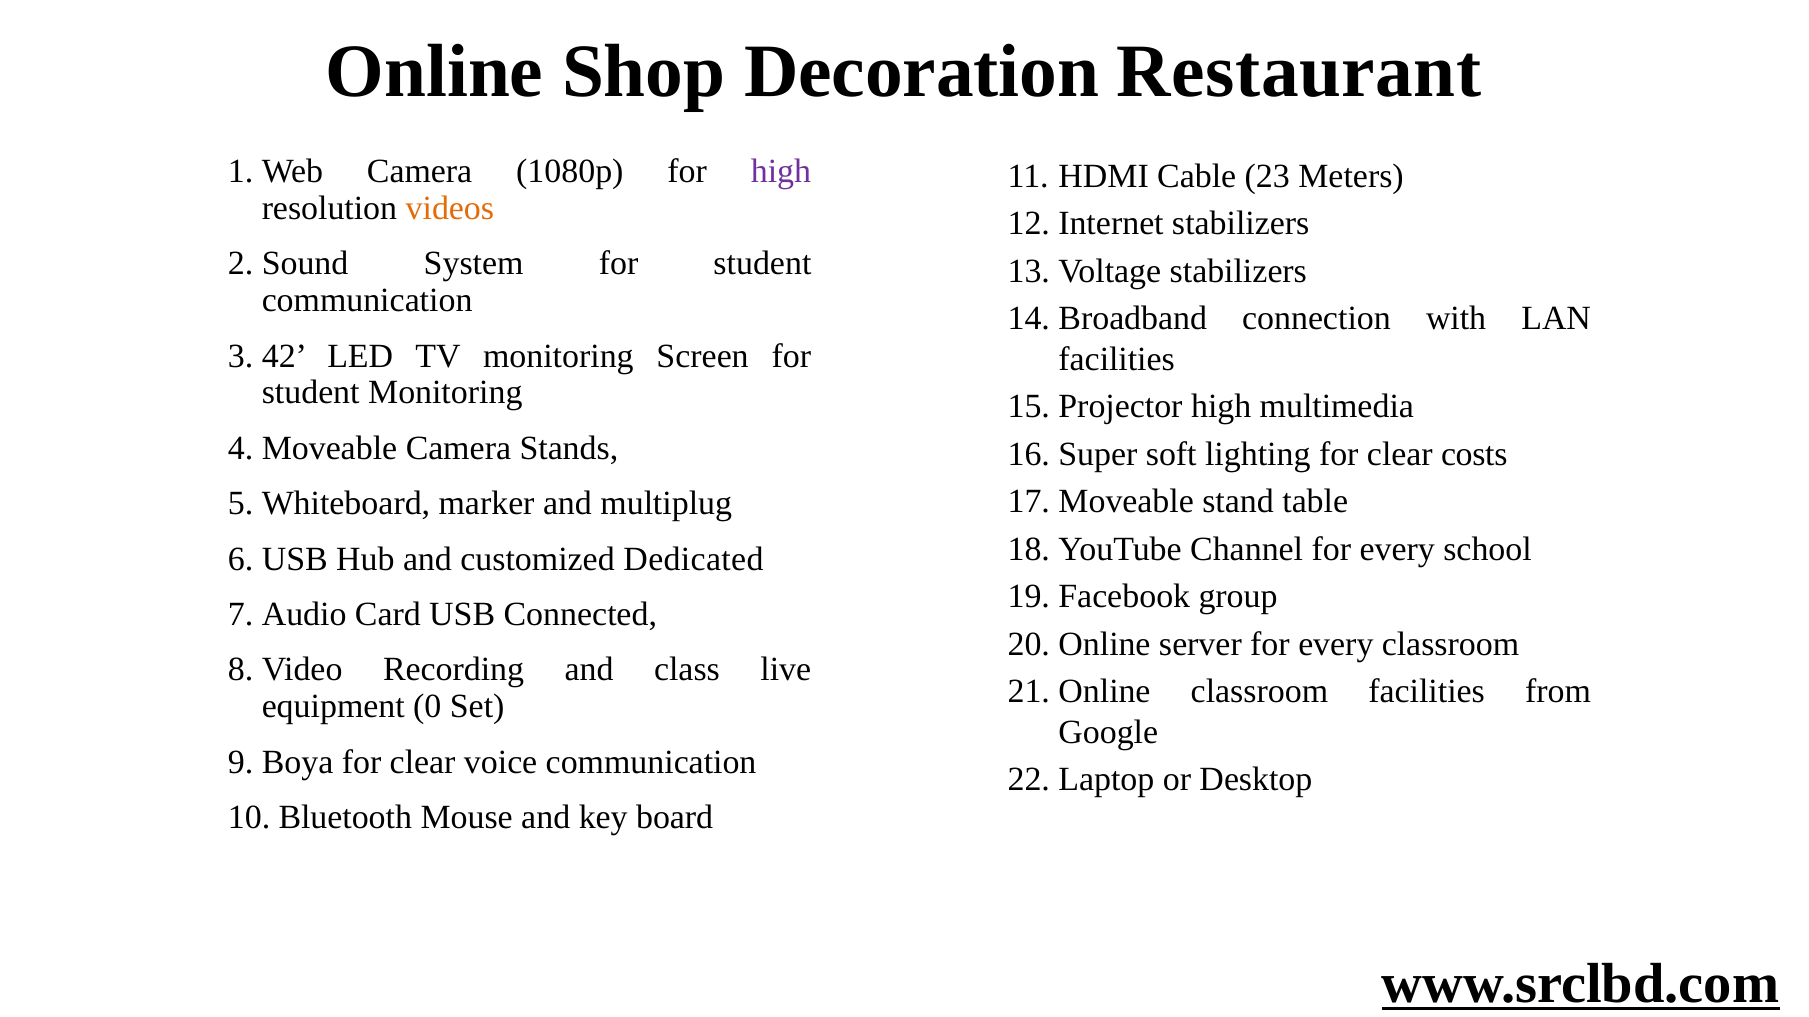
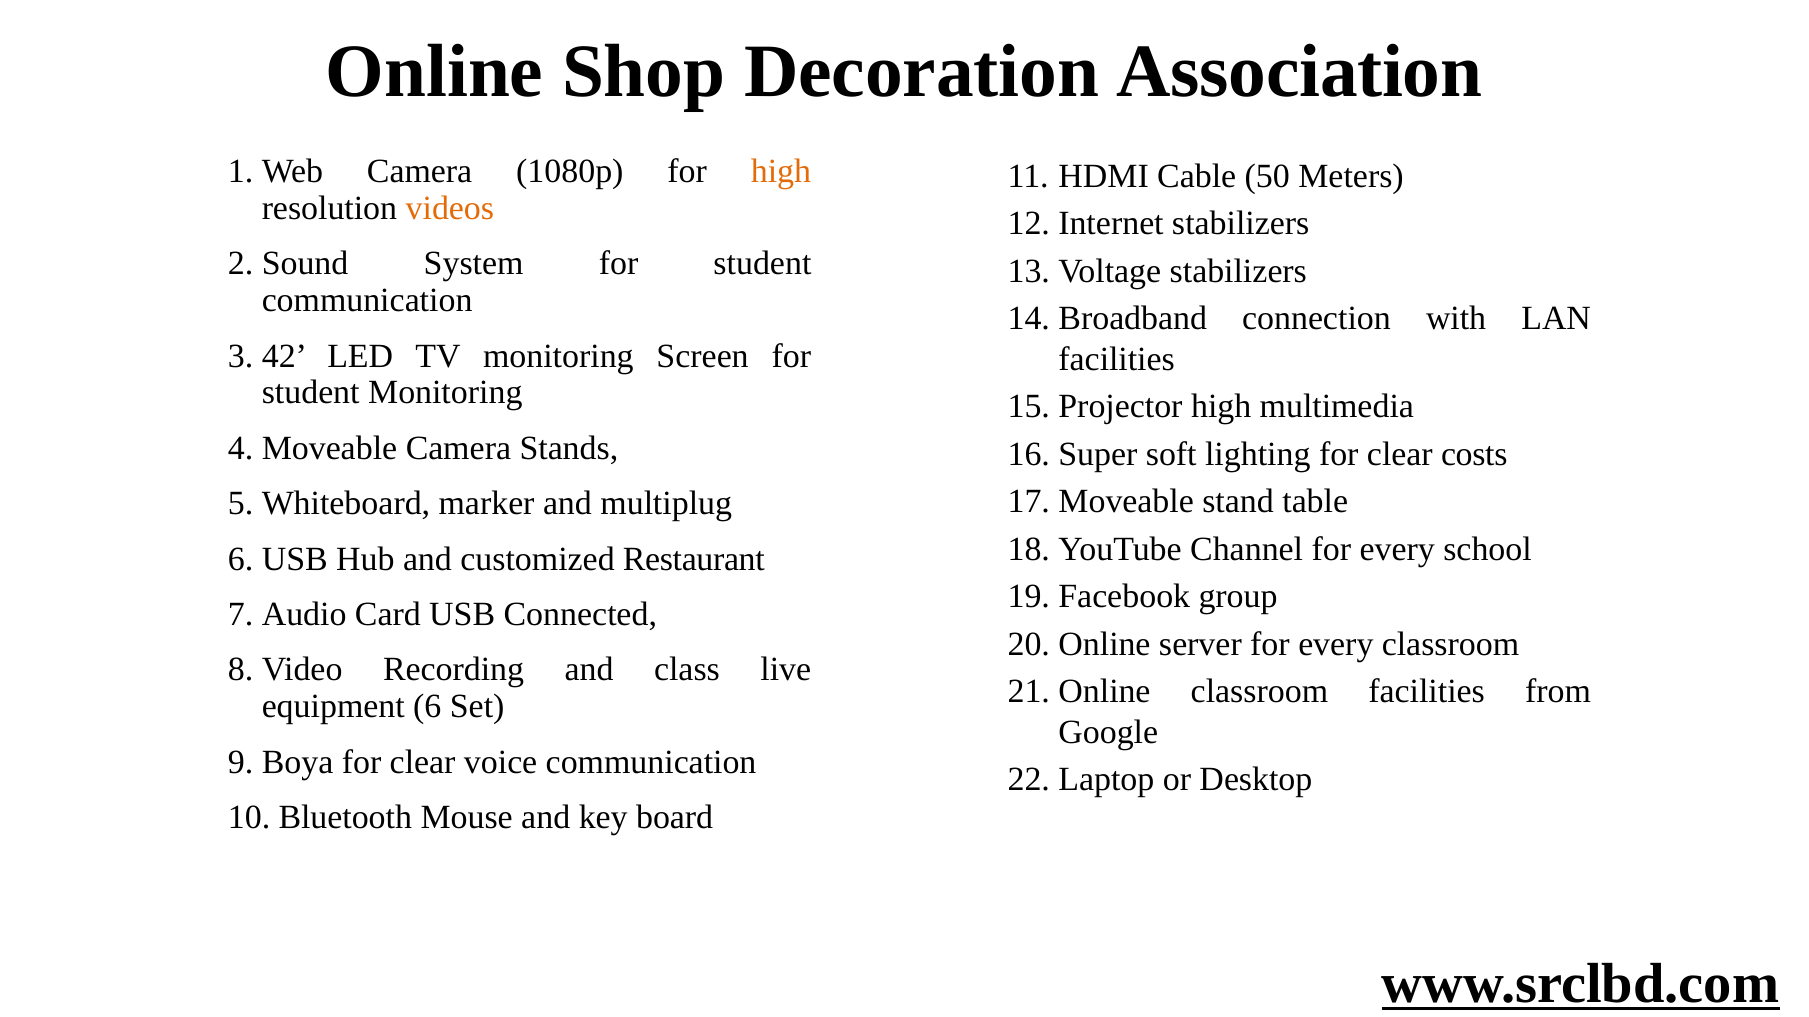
Restaurant: Restaurant -> Association (1299, 72)
high colour: purple -> orange (781, 172)
23: 23 -> 50 (1267, 176)
Dedicated: Dedicated -> Restaurant (694, 559)
0: 0 -> 6 (427, 707)
